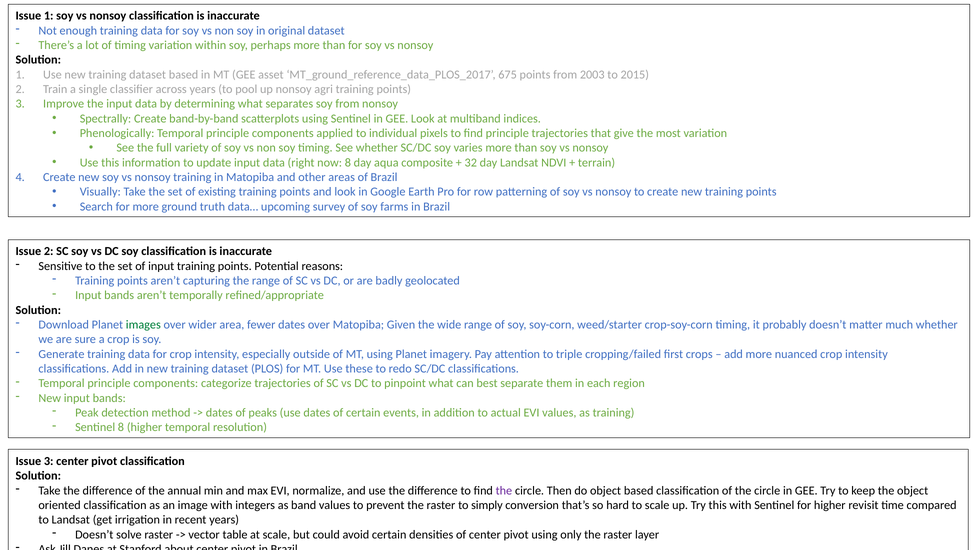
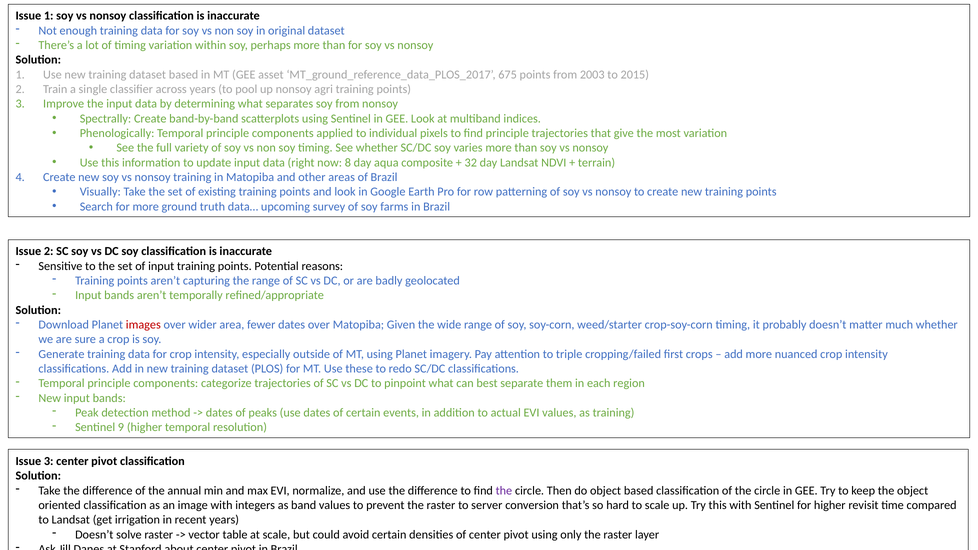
images colour: green -> red (143, 325)
Sentinel 8: 8 -> 9 (121, 428)
simply: simply -> server (487, 505)
